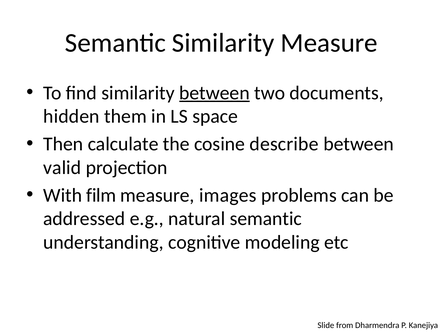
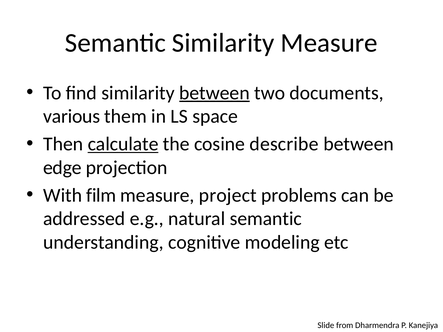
hidden: hidden -> various (72, 117)
calculate underline: none -> present (123, 144)
valid: valid -> edge (62, 168)
images: images -> project (228, 195)
